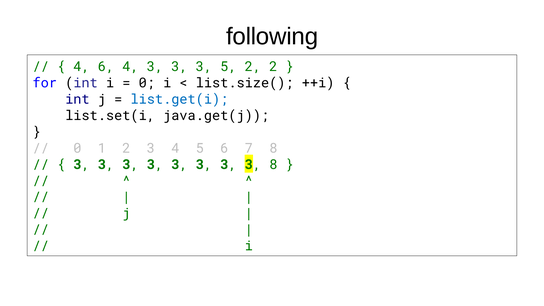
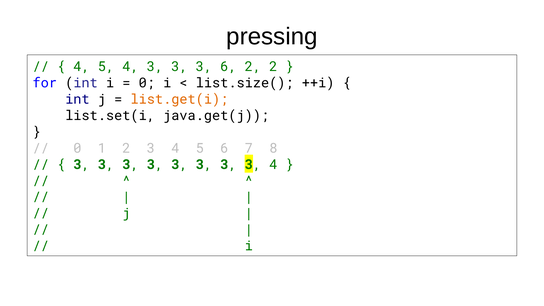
following: following -> pressing (272, 37)
6: 6 -> 5 (106, 67)
3 5: 5 -> 6 (228, 67)
list.get(i colour: blue -> orange (179, 99)
3 3 8: 8 -> 4 (273, 165)
